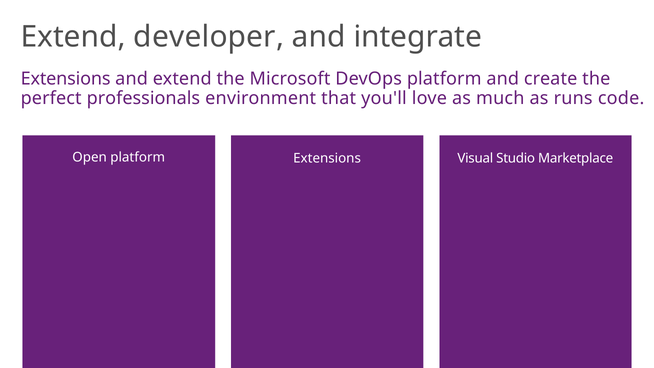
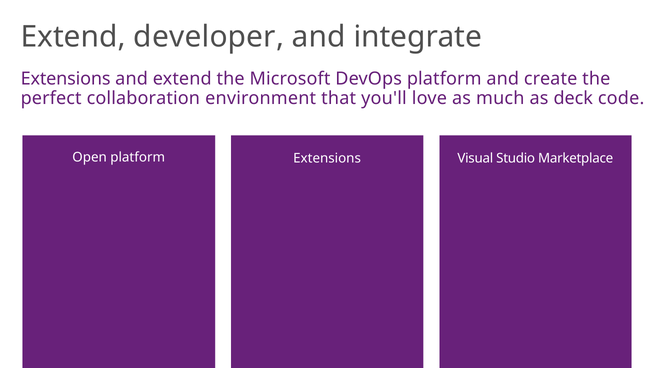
professionals: professionals -> collaboration (143, 98)
runs: runs -> deck (573, 98)
